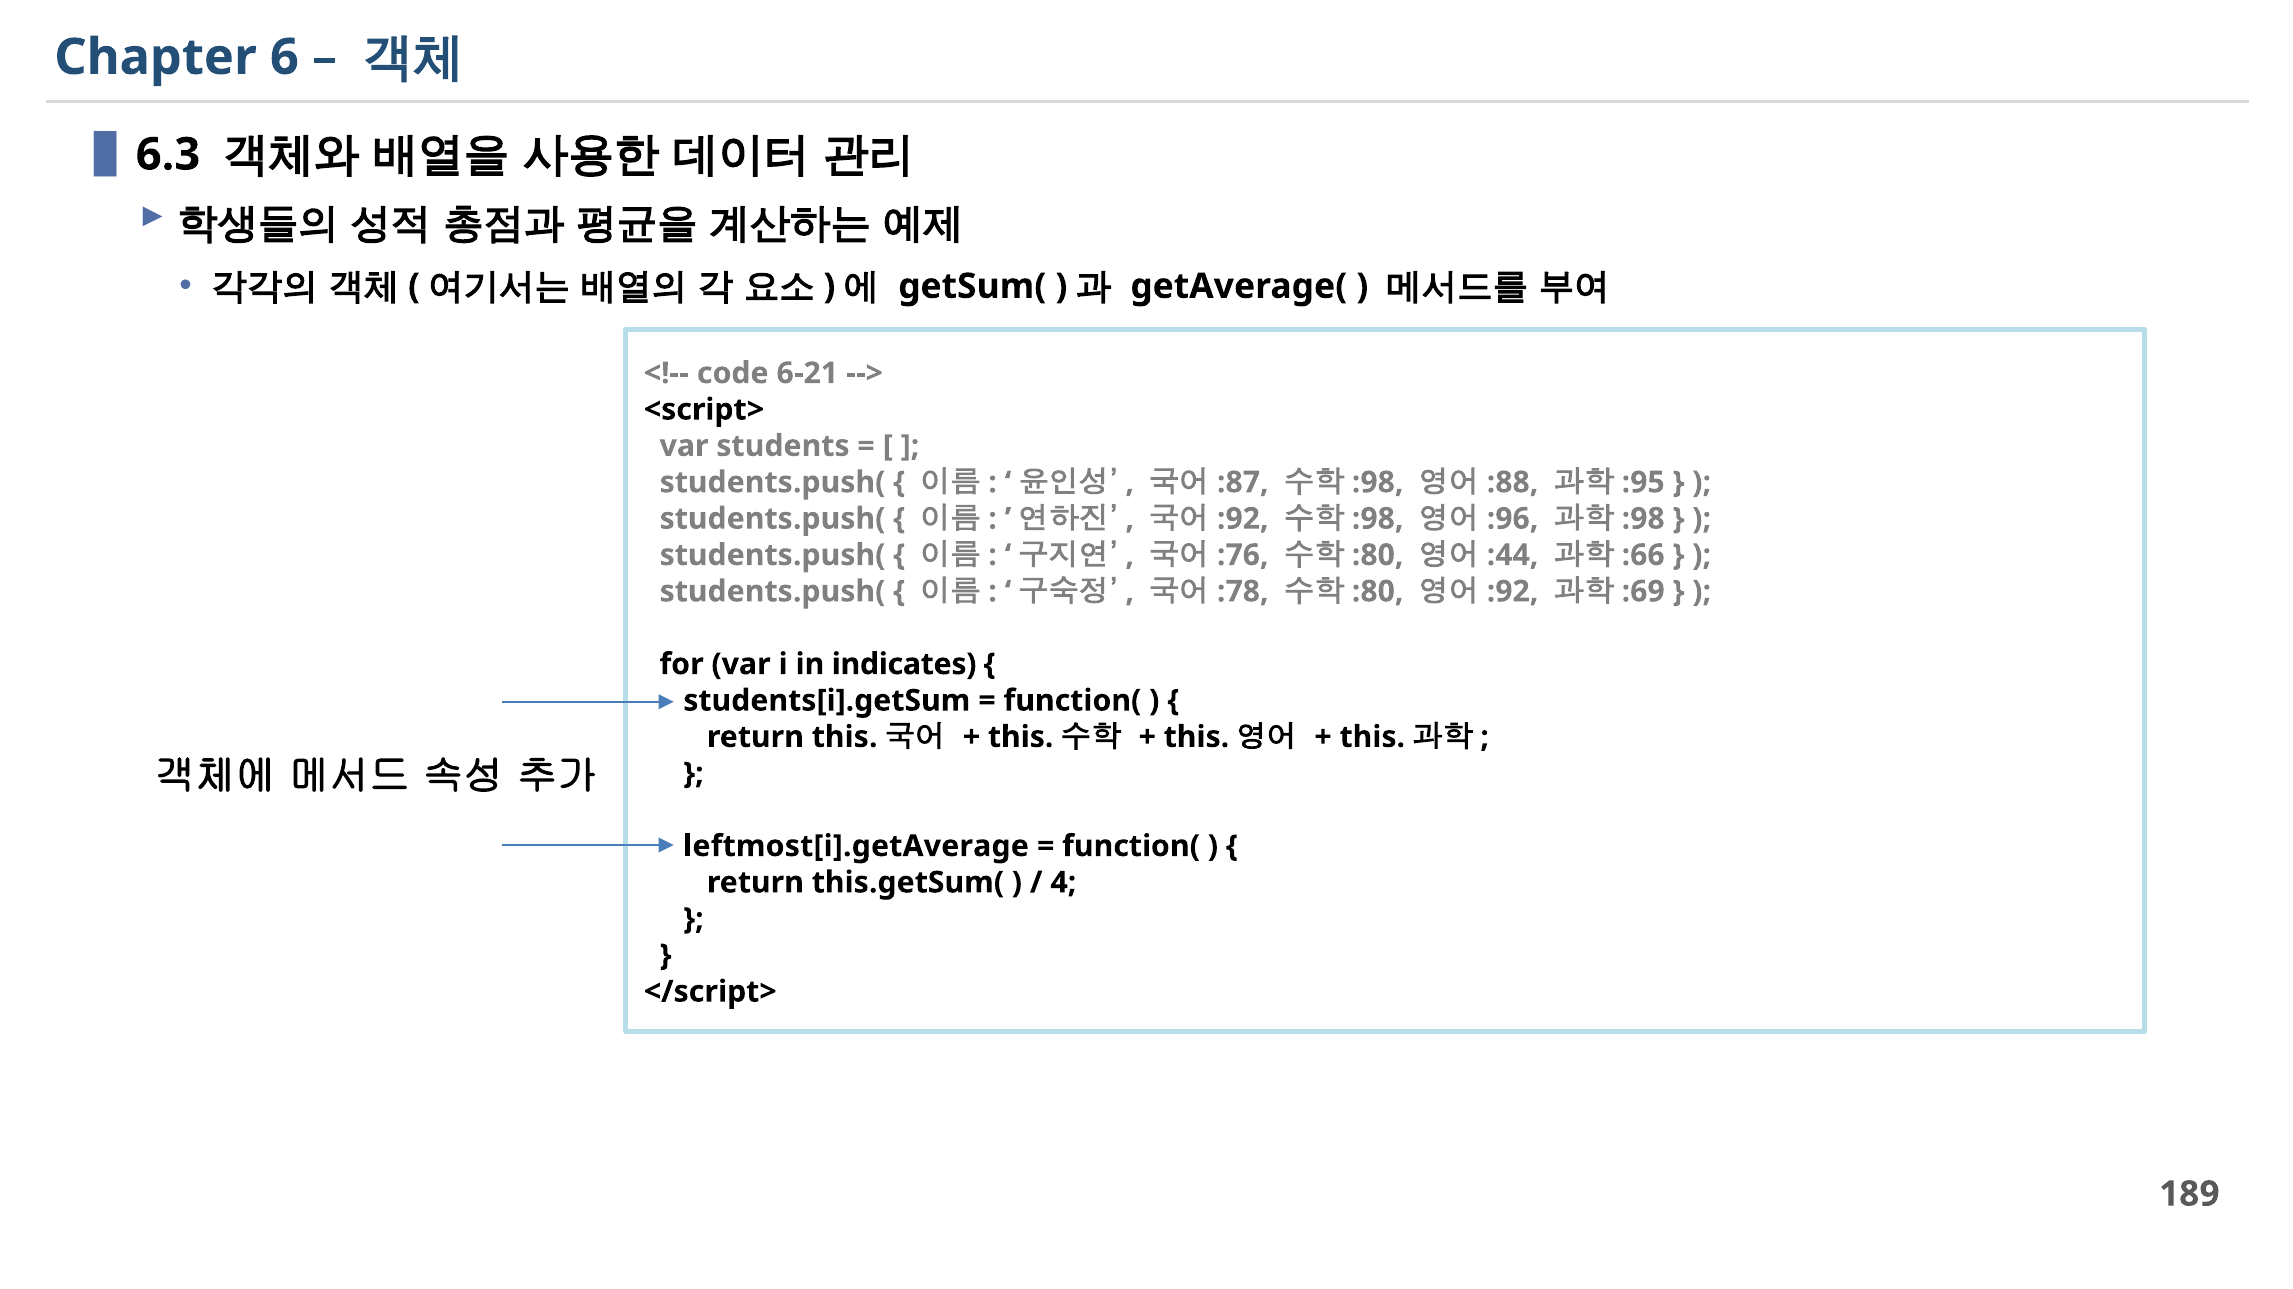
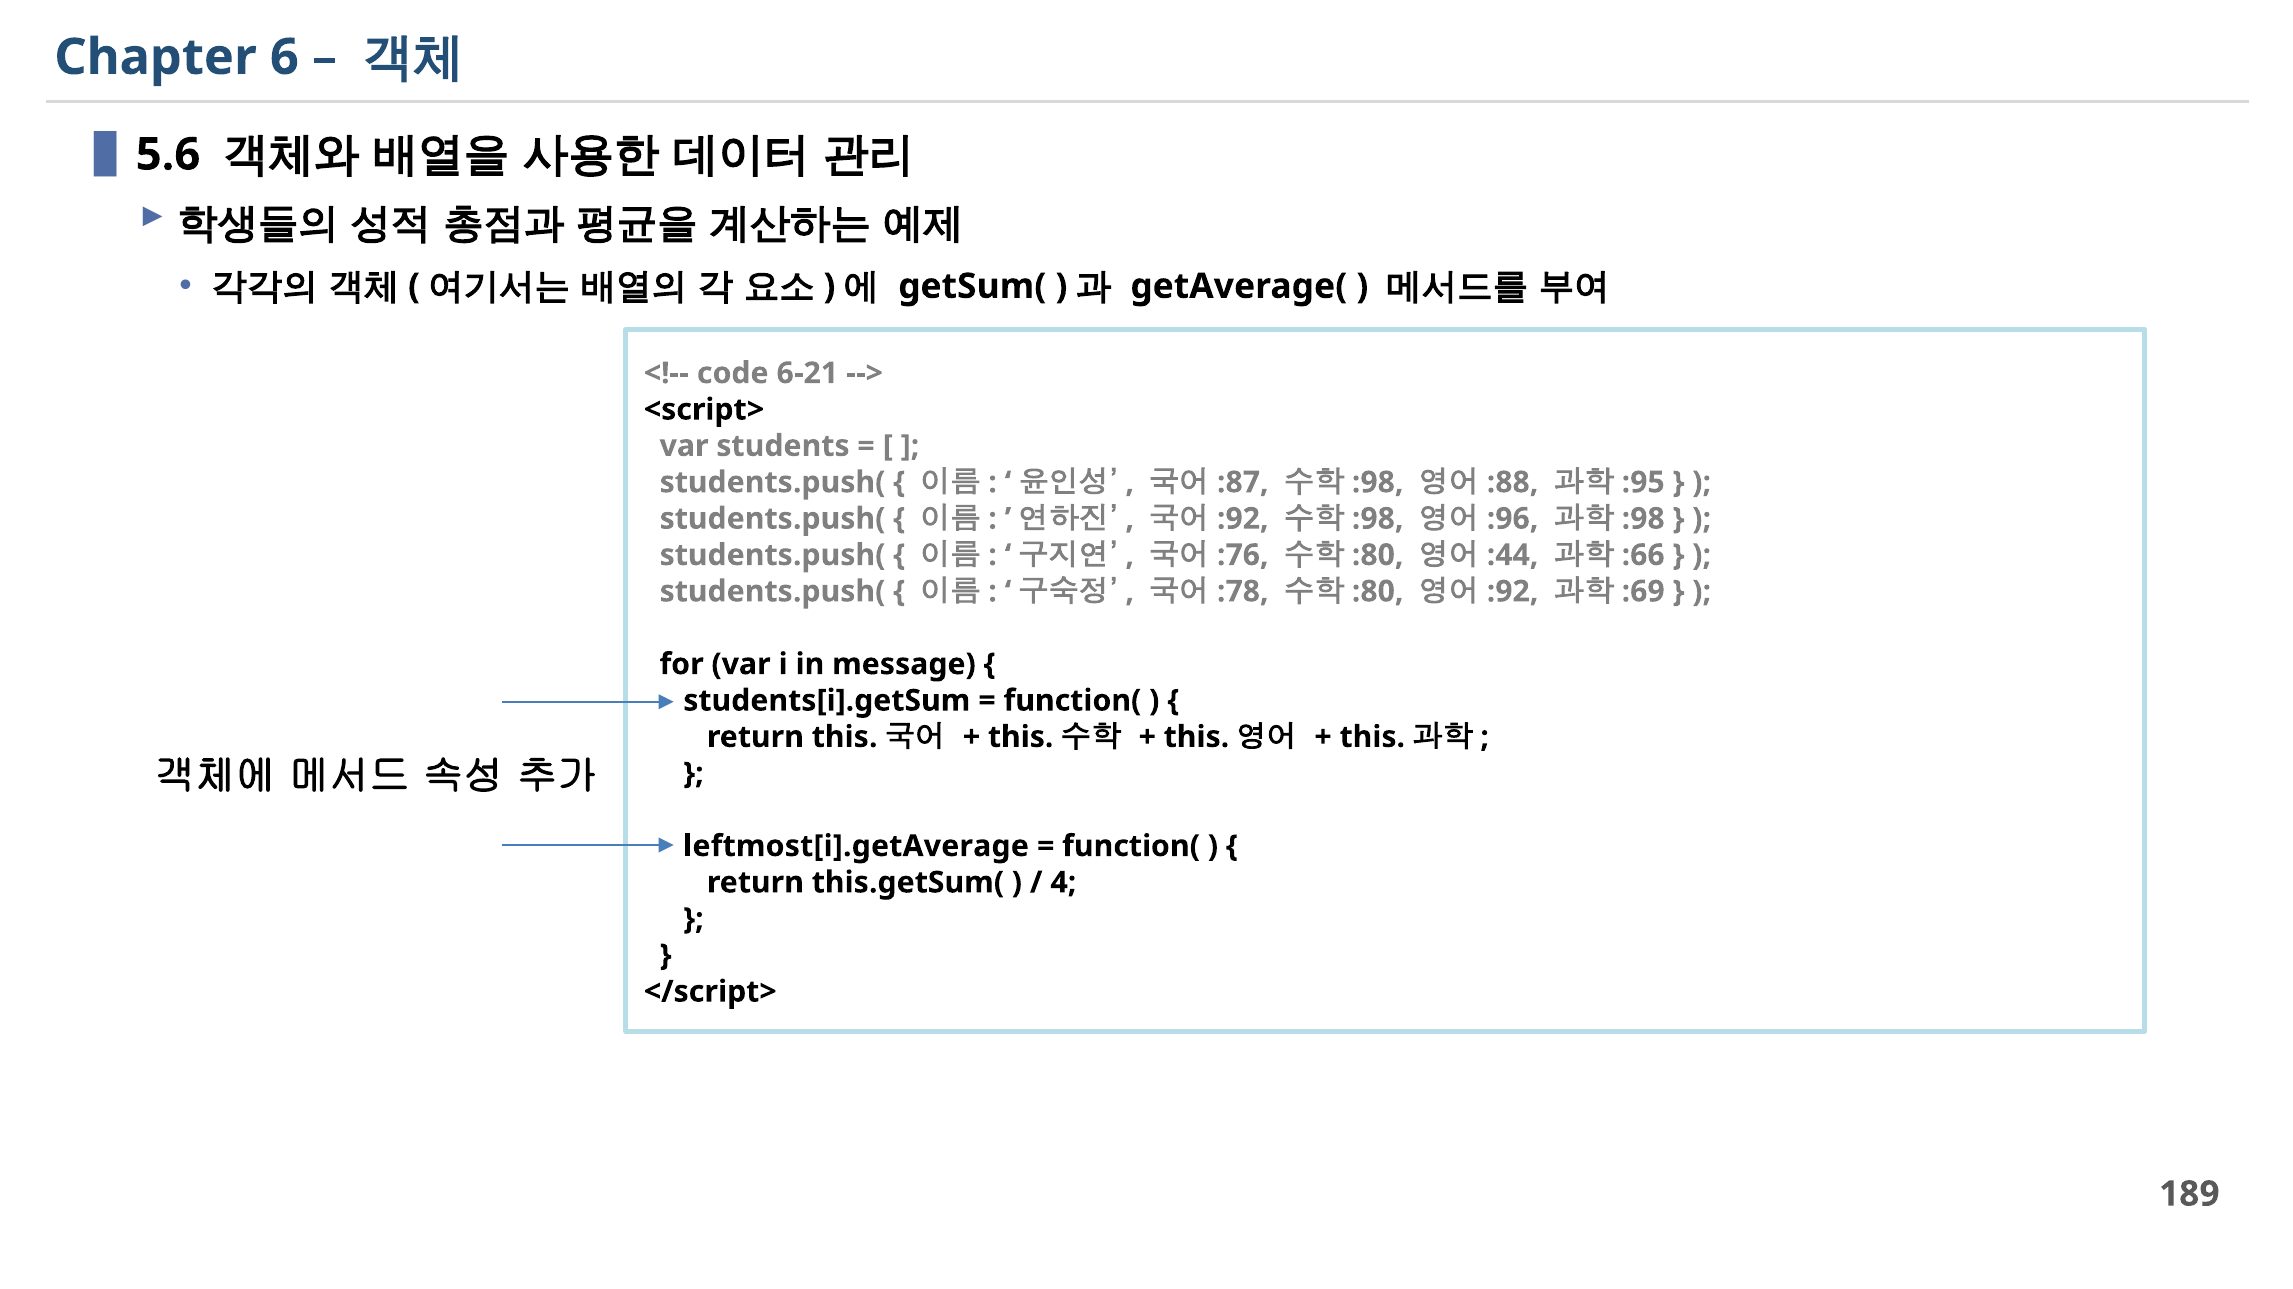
6.3: 6.3 -> 5.6 (168, 155)
indicates: indicates -> message (904, 665)
